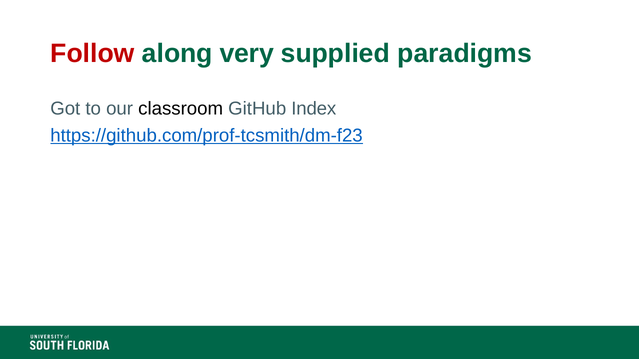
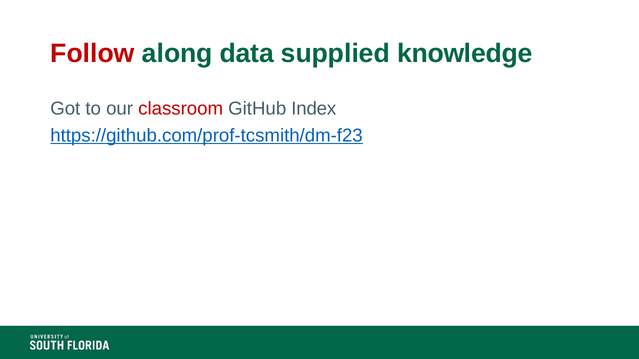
very: very -> data (247, 54)
paradigms: paradigms -> knowledge (465, 54)
classroom colour: black -> red (181, 109)
